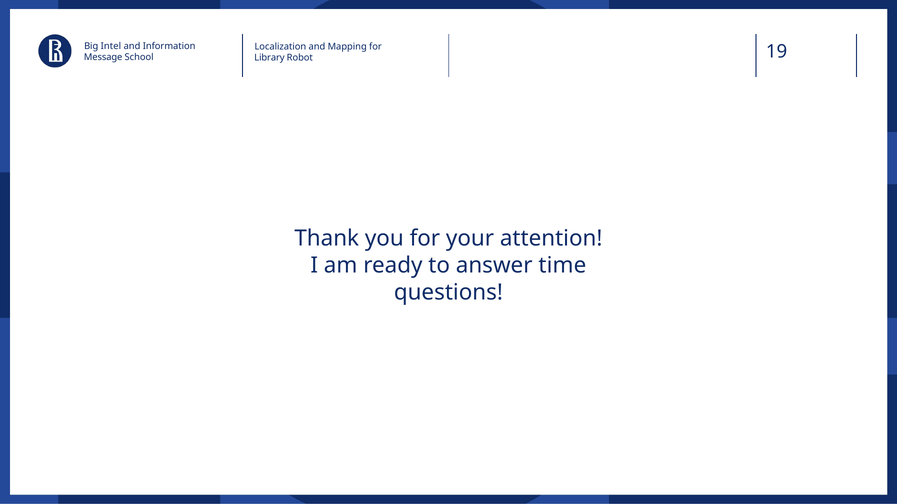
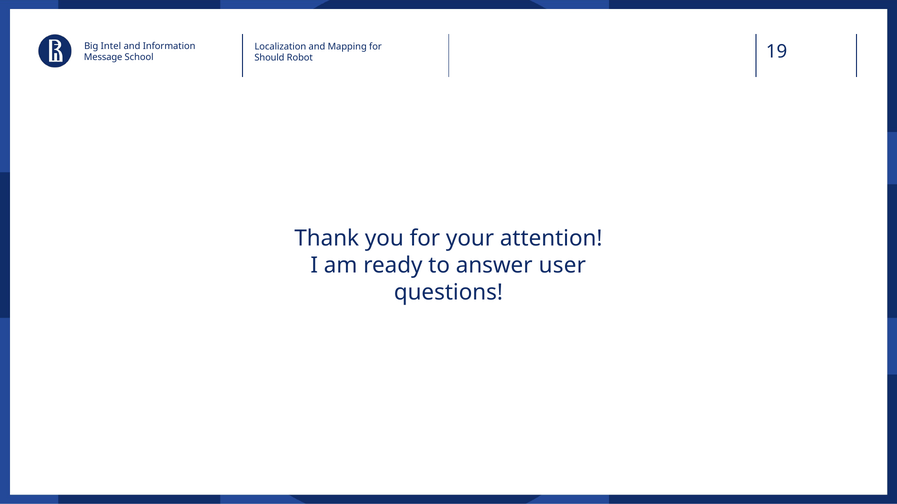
Library: Library -> Should (269, 58)
time: time -> user (562, 266)
